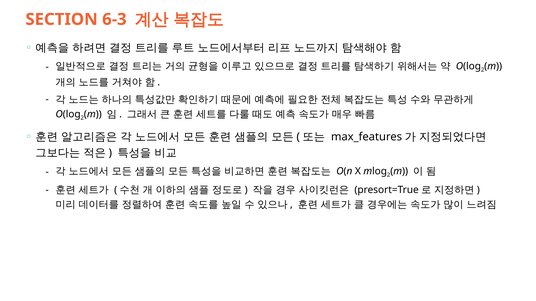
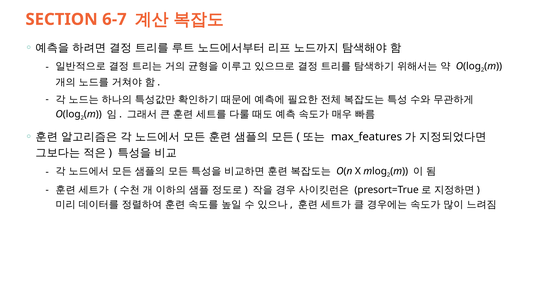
6-3: 6-3 -> 6-7 (114, 19)
